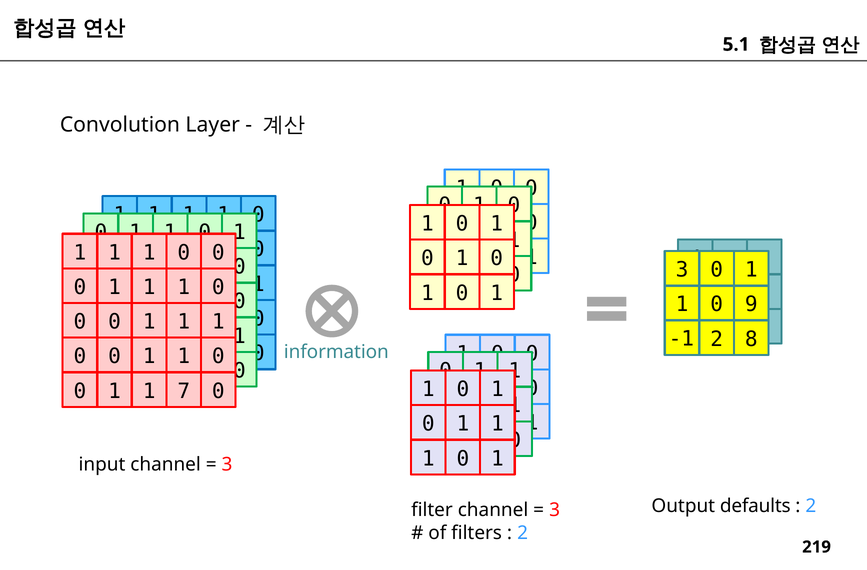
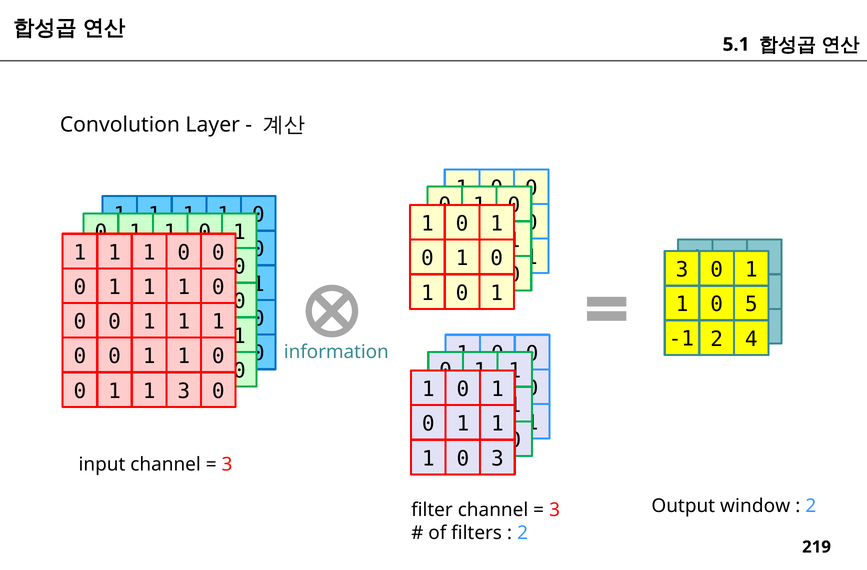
9: 9 -> 5 (751, 304)
2 8: 8 -> 4 (751, 339)
1 7: 7 -> 3 (184, 391)
1: 1 -> 3 (497, 458)
defaults: defaults -> window (755, 506)
